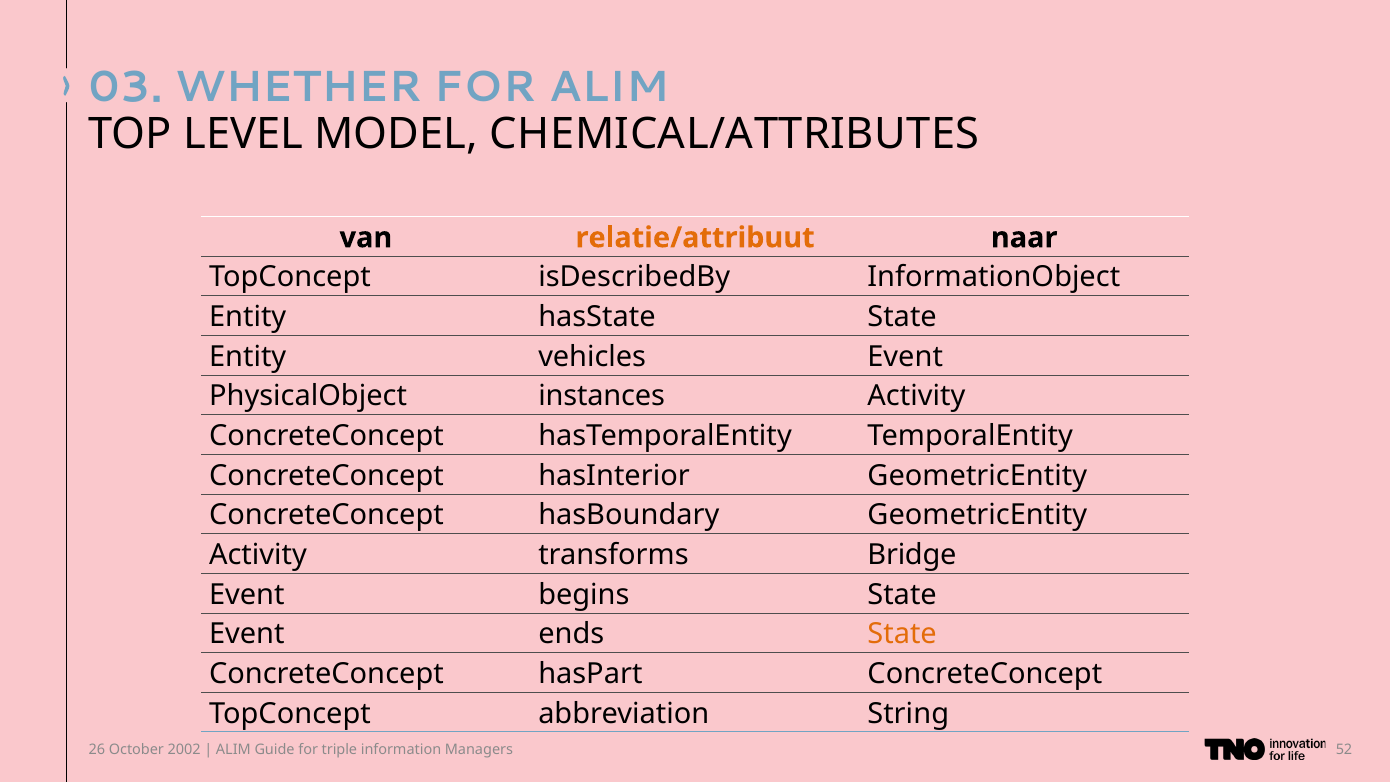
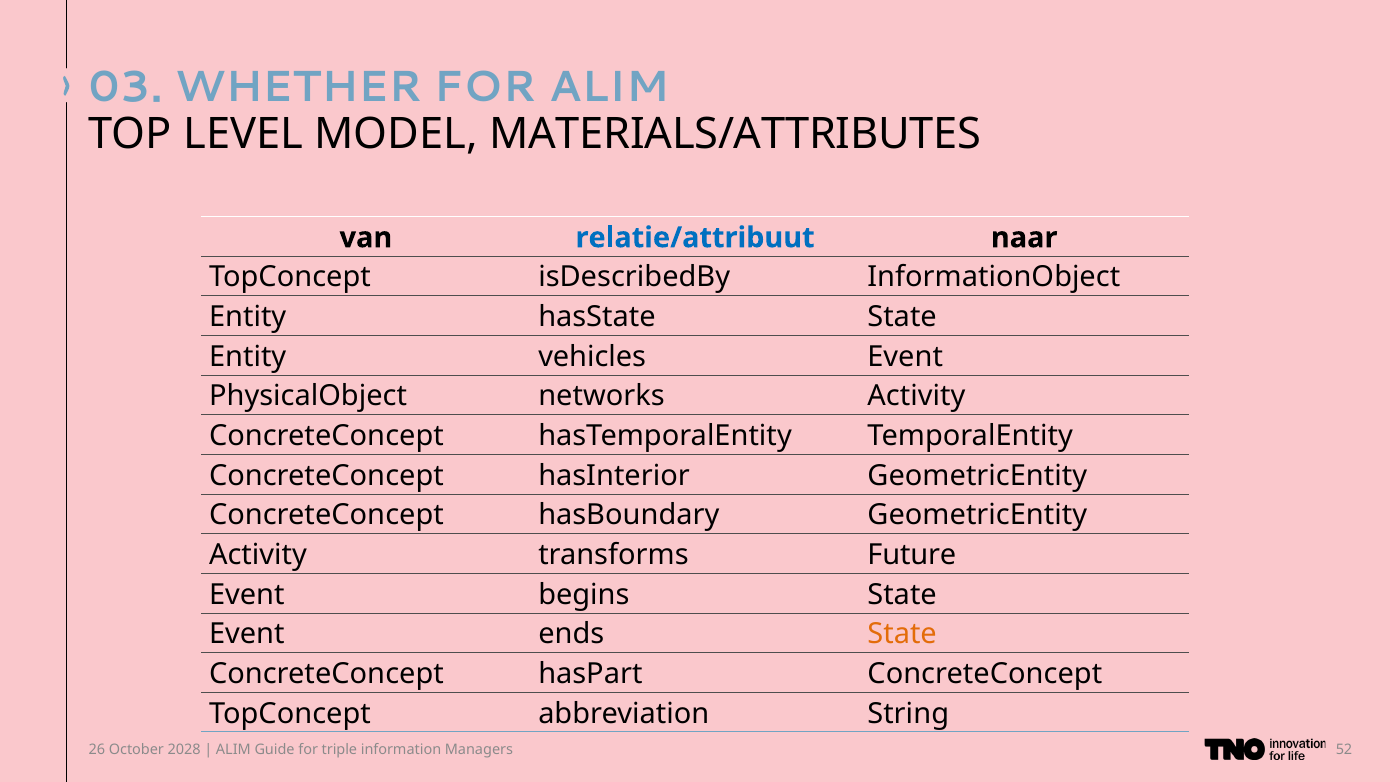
CHEMICAL/ATTRIBUTES: CHEMICAL/ATTRIBUTES -> MATERIALS/ATTRIBUTES (735, 134)
relatie/attribuut colour: orange -> blue (695, 238)
instances: instances -> networks (602, 396)
Bridge: Bridge -> Future (912, 555)
2002: 2002 -> 2028 (184, 749)
